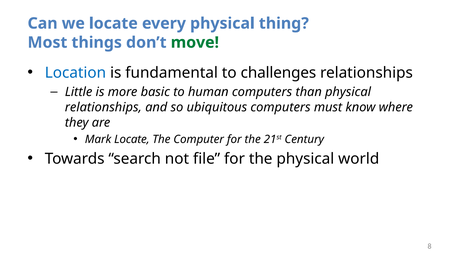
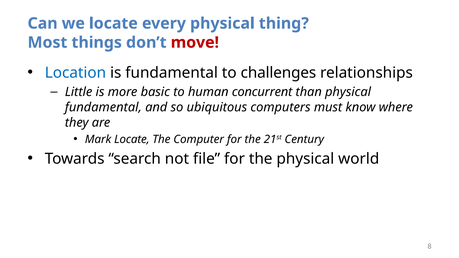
move colour: green -> red (195, 43)
human computers: computers -> concurrent (262, 92)
relationships: relationships -> fundamental (103, 107)
